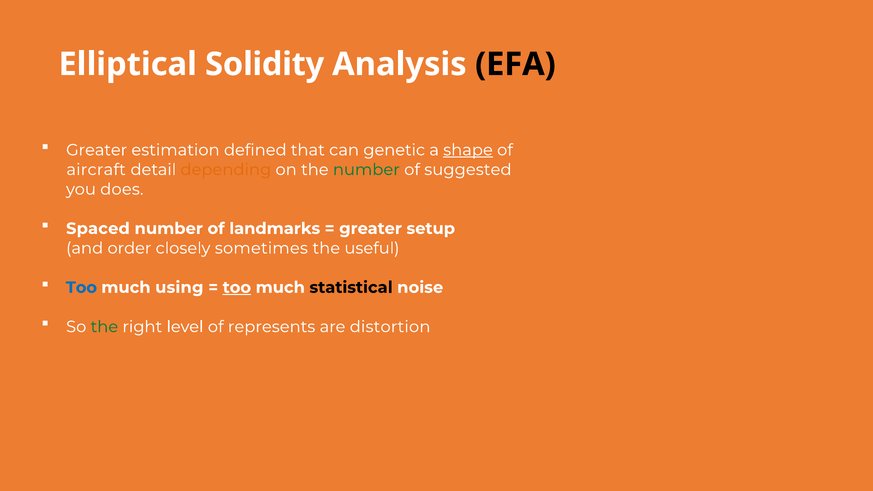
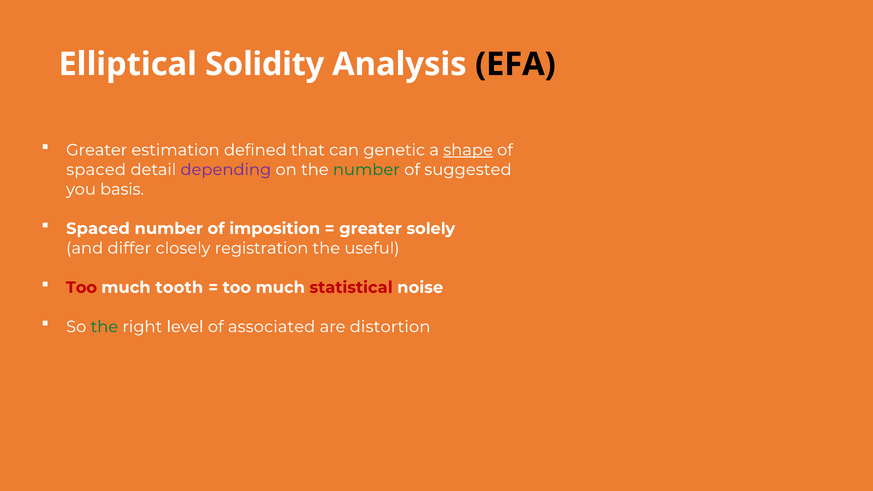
aircraft: aircraft -> spaced (96, 170)
depending colour: orange -> purple (226, 170)
does: does -> basis (122, 189)
landmarks: landmarks -> imposition (275, 229)
setup: setup -> solely (431, 229)
order: order -> differ (129, 248)
sometimes: sometimes -> registration (262, 248)
Too colour: blue -> red (81, 288)
using: using -> tooth (179, 288)
too underline: present -> none (237, 288)
statistical colour: black -> red (351, 288)
represents: represents -> associated (272, 327)
